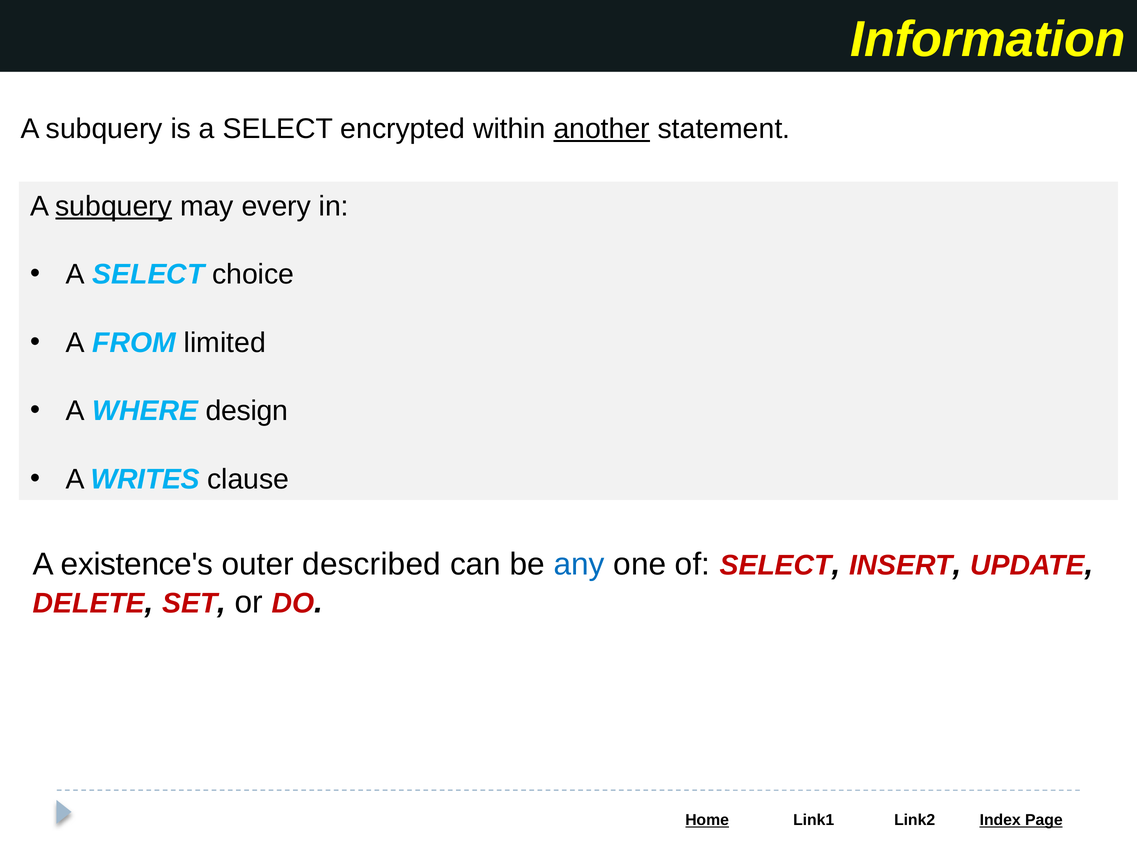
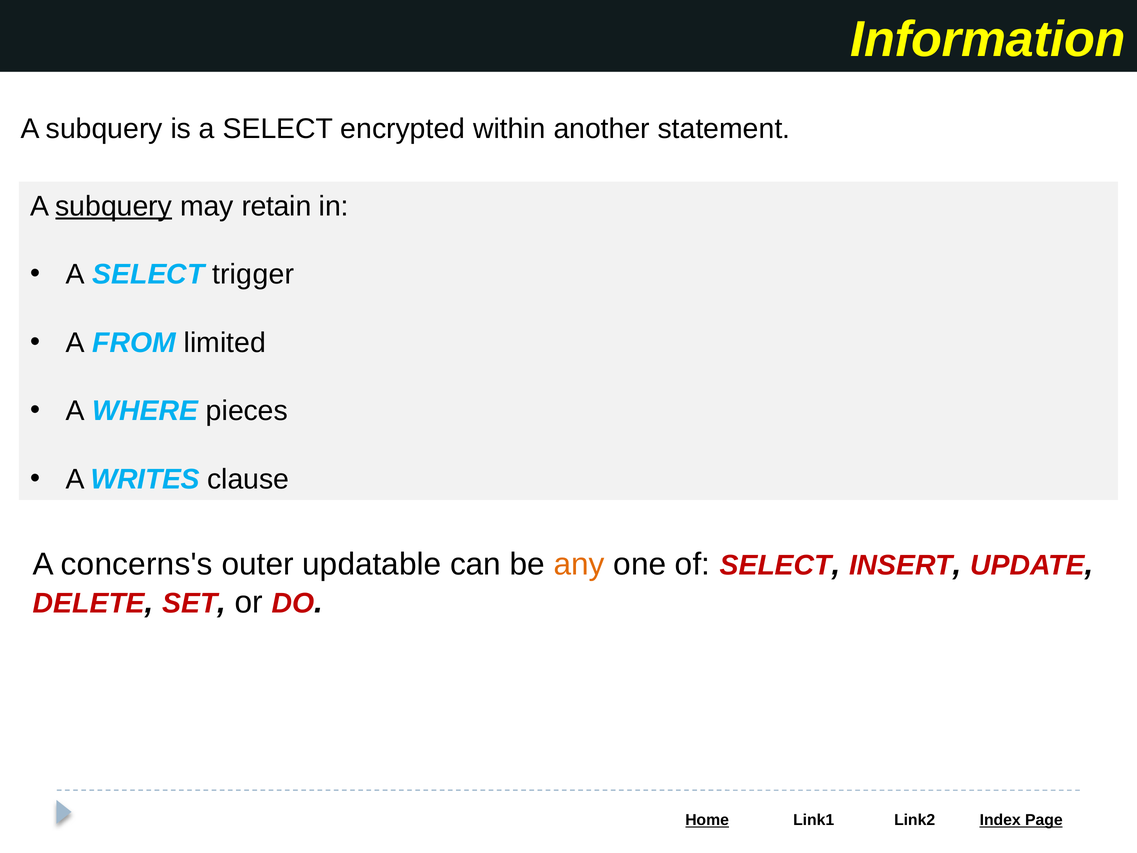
another underline: present -> none (602, 129)
every: every -> retain (276, 206)
choice: choice -> trigger (253, 274)
design: design -> pieces (247, 411)
existence's: existence's -> concerns's (137, 564)
described: described -> updatable (372, 564)
any colour: blue -> orange (579, 564)
